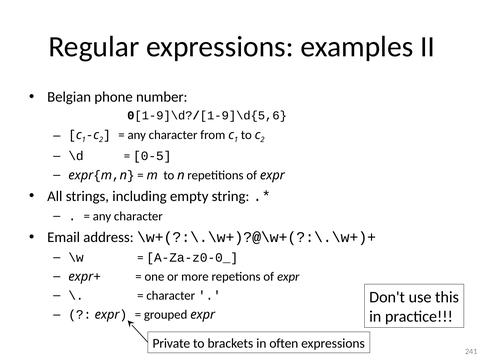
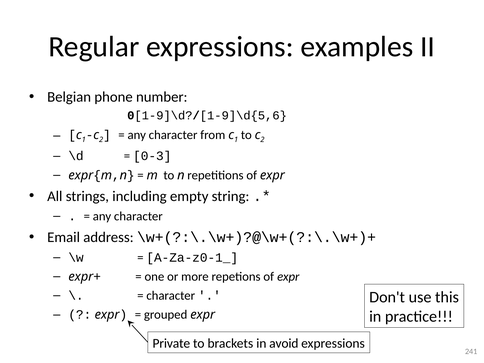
0-5: 0-5 -> 0-3 (152, 156)
A-Za-z0-0_: A-Za-z0-0_ -> A-Za-z0-1_ (192, 257)
often: often -> avoid (284, 343)
